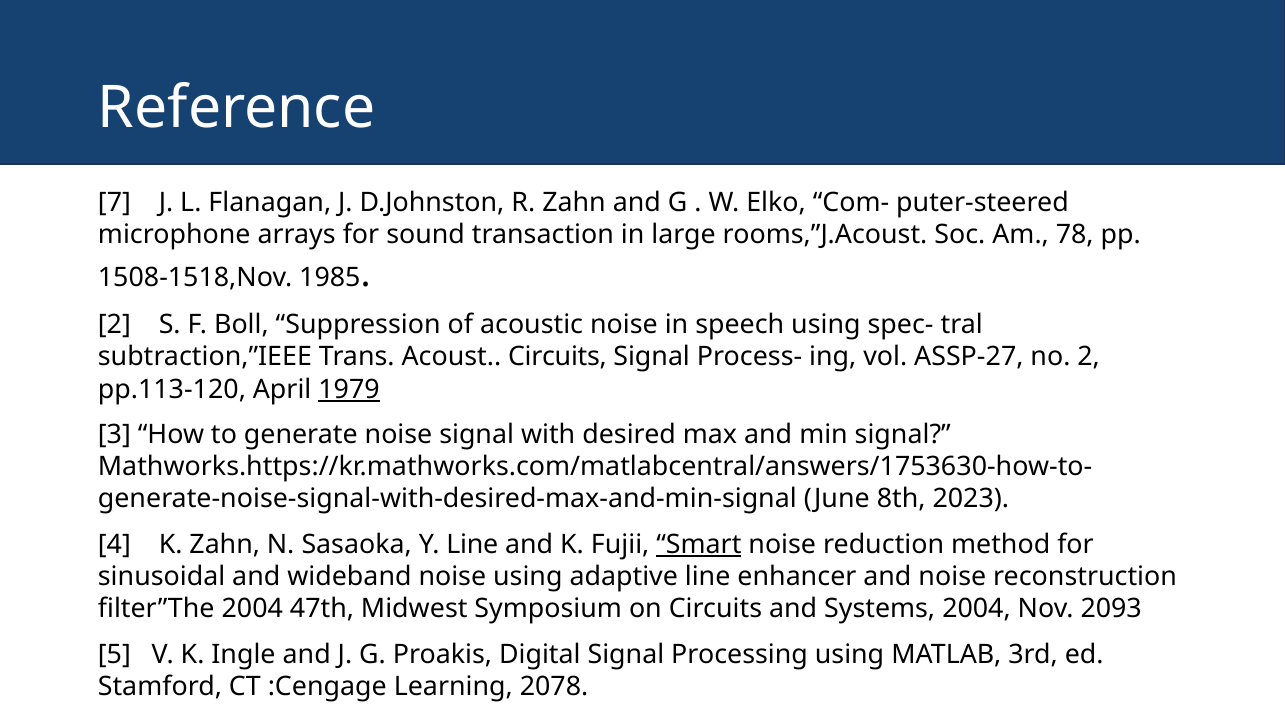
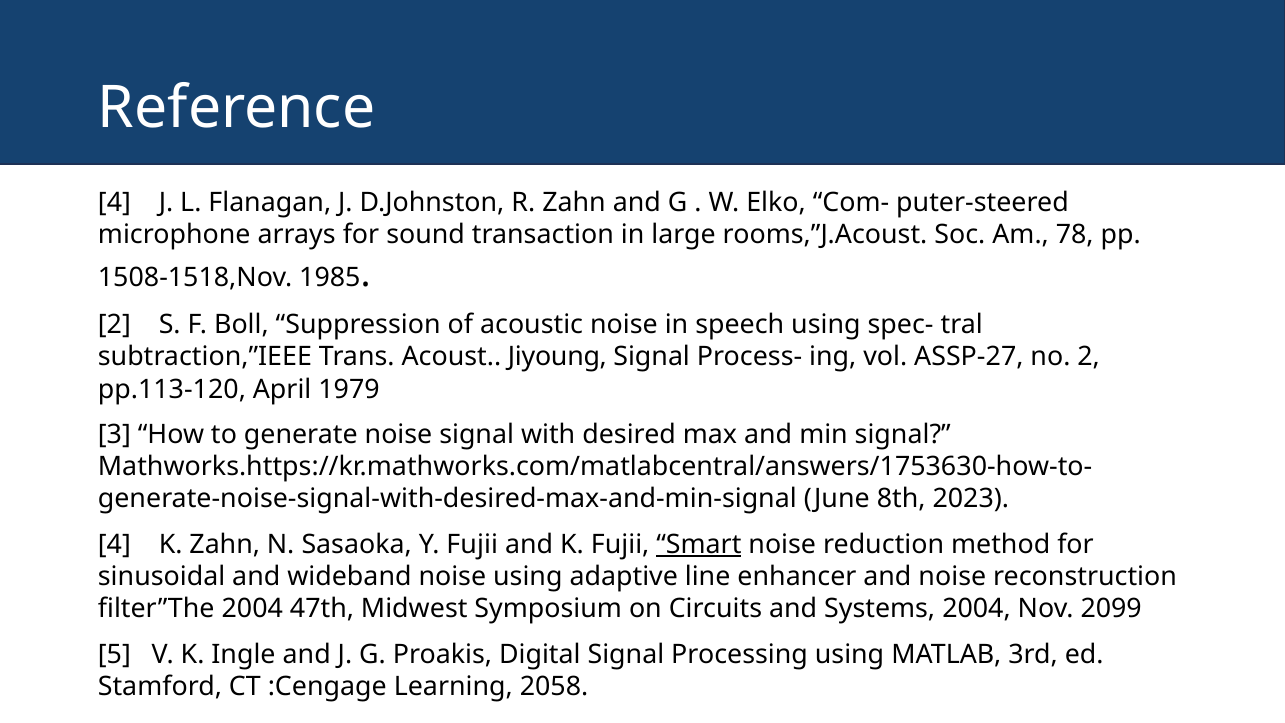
7: 7 -> 4 (114, 202)
Acoust Circuits: Circuits -> Jiyoung (557, 357)
1979 underline: present -> none (349, 389)
Y Line: Line -> Fujii (472, 544)
2093: 2093 -> 2099 (1111, 609)
2078: 2078 -> 2058 (554, 686)
